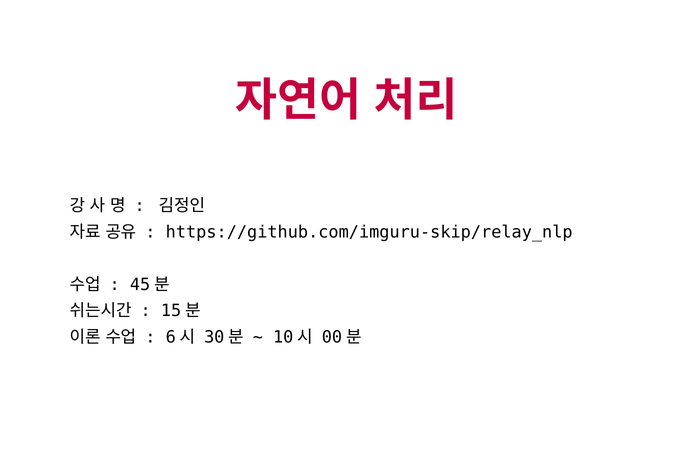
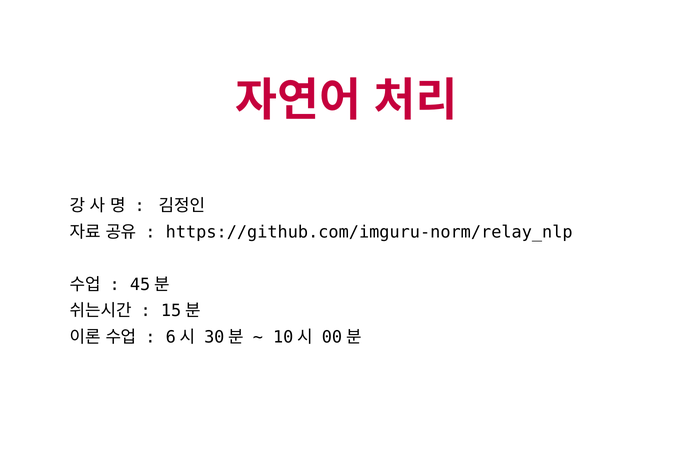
https://github.com/imguru-skip/relay_nlp: https://github.com/imguru-skip/relay_nlp -> https://github.com/imguru-norm/relay_nlp (369, 232)
